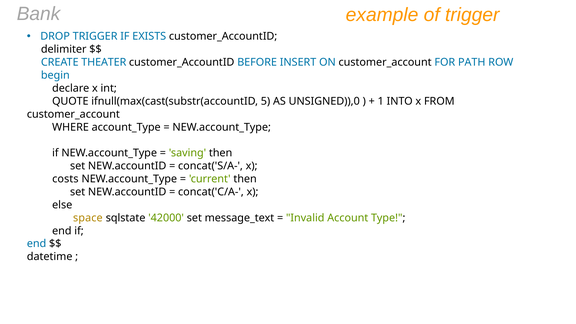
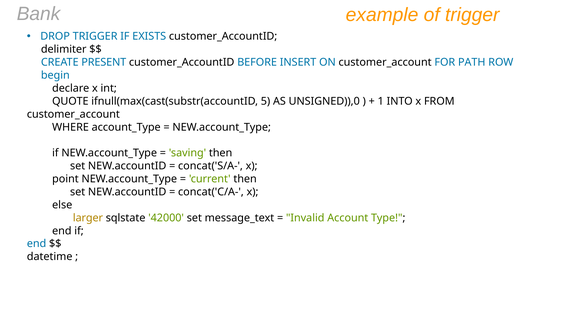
THEATER: THEATER -> PRESENT (104, 62)
costs: costs -> point (65, 179)
space: space -> larger (88, 218)
